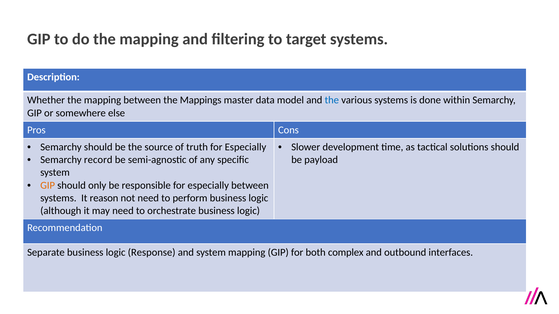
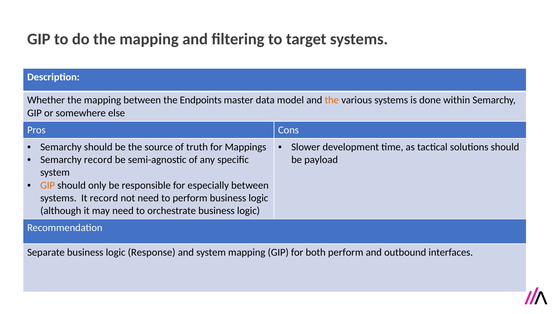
Mappings: Mappings -> Endpoints (201, 100)
the colour: blue -> orange (332, 100)
truth for Especially: Especially -> Mappings (246, 147)
It reason: reason -> record (104, 198)
both complex: complex -> perform (346, 253)
